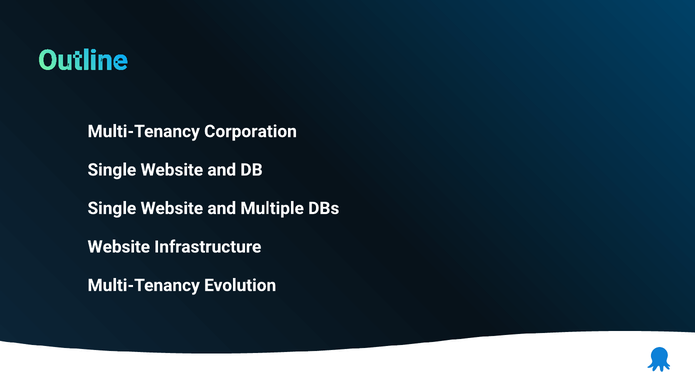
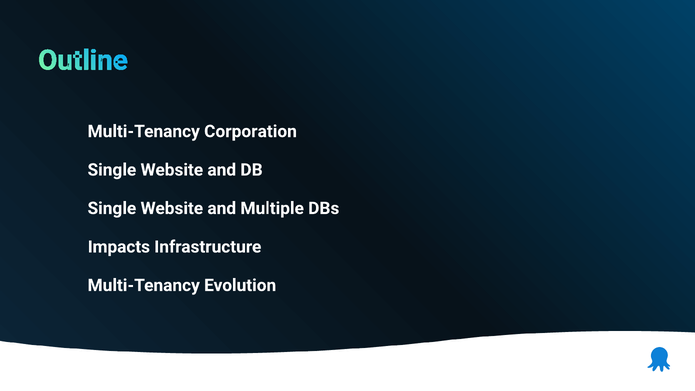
Website: Website -> Impacts (119, 247)
